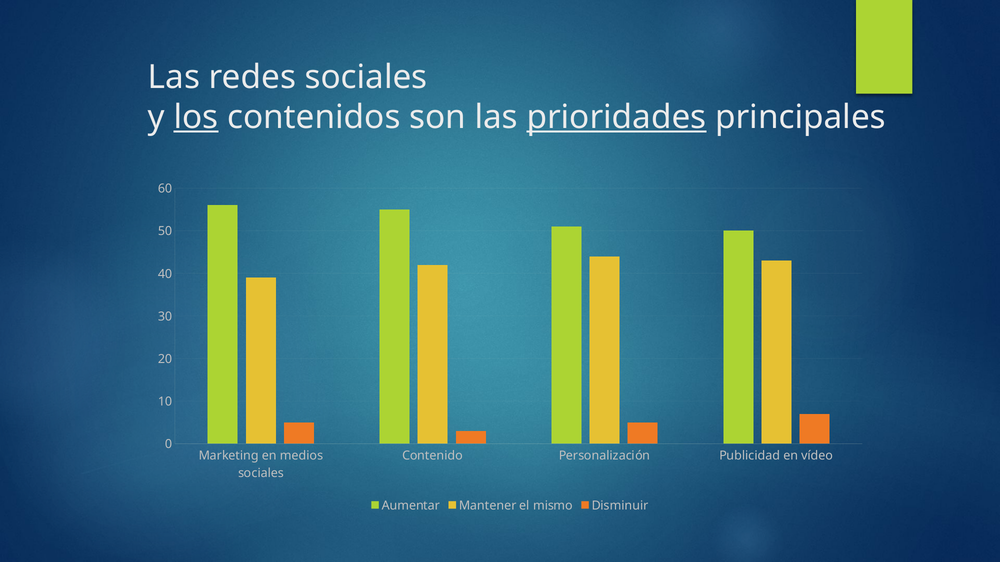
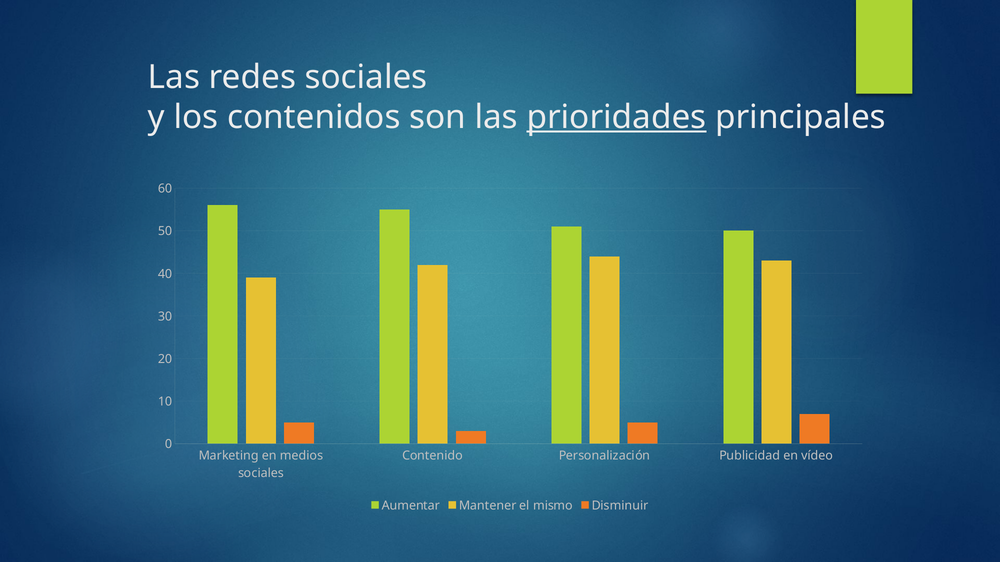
los underline: present -> none (196, 118)
